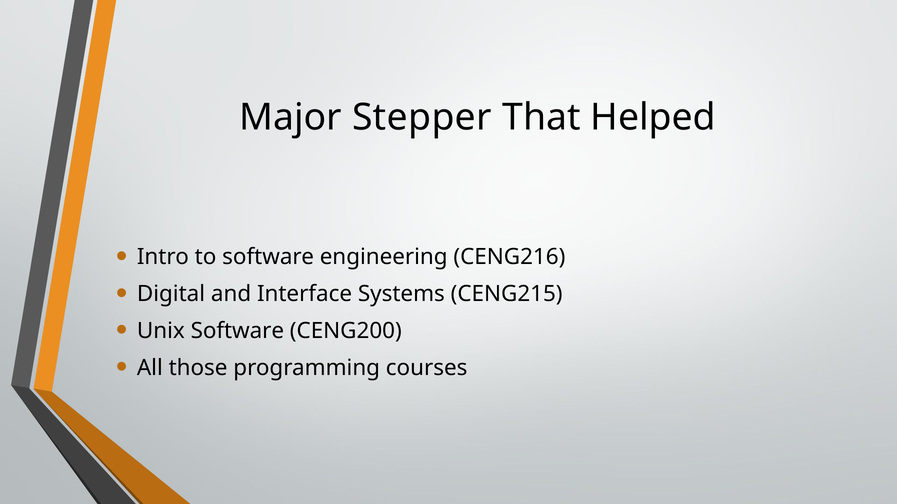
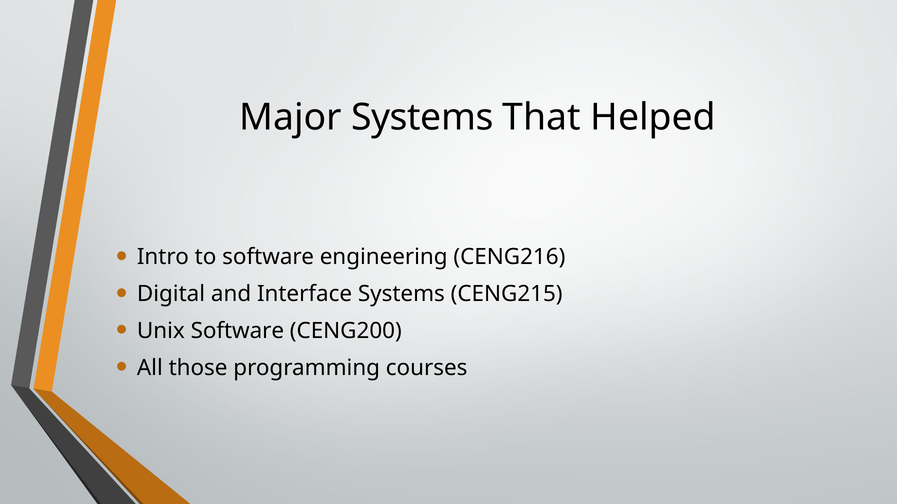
Major Stepper: Stepper -> Systems (422, 118)
